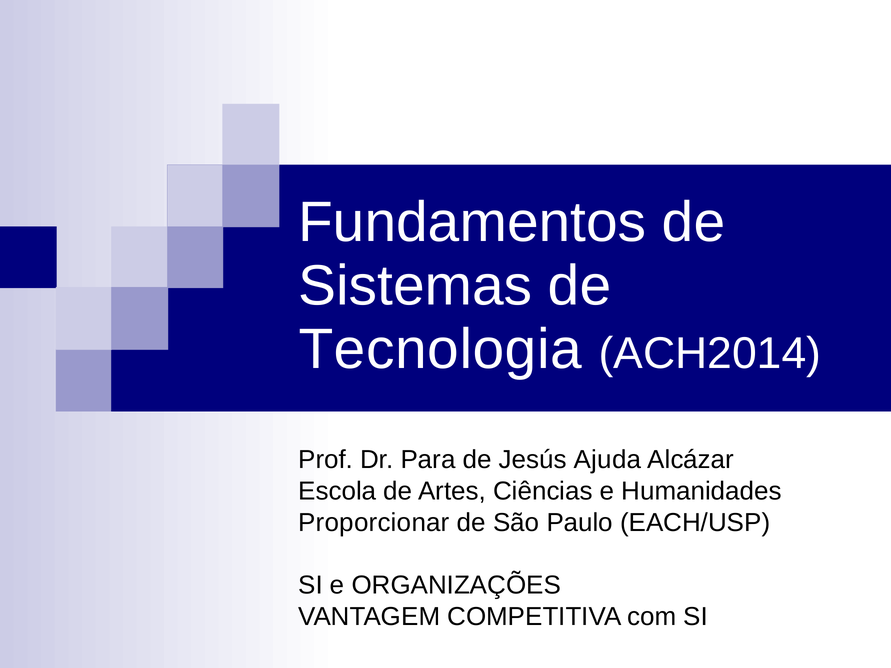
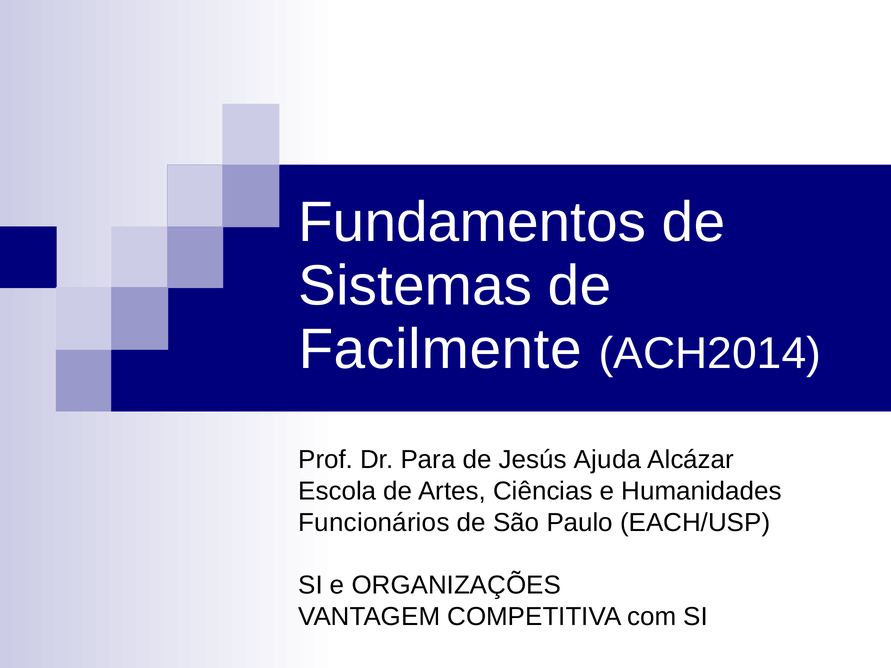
Tecnologia: Tecnologia -> Facilmente (440, 350)
Proporcionar: Proporcionar -> Funcionários (374, 523)
